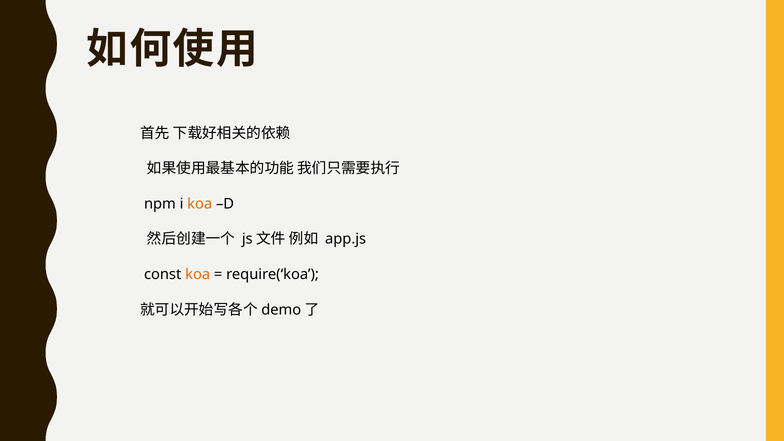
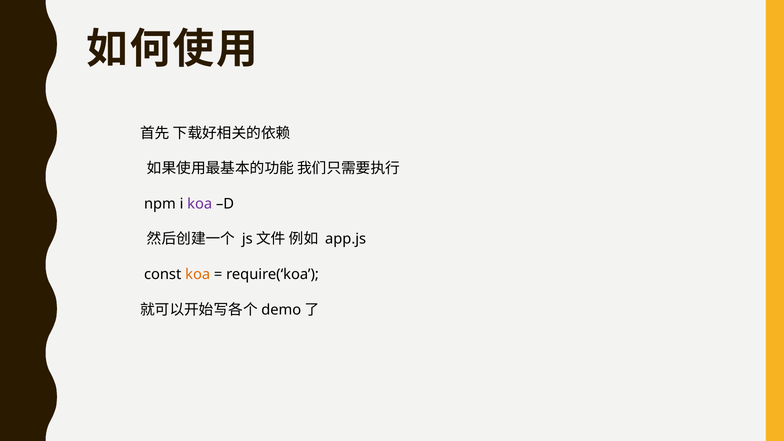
koa colour: orange -> purple (200, 204)
